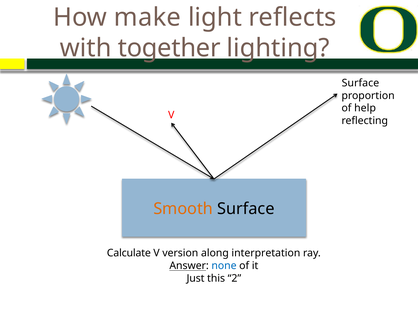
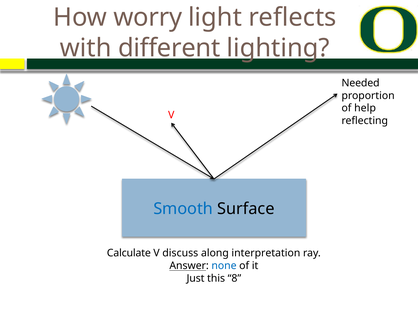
make: make -> worry (148, 17)
together: together -> different (169, 48)
Surface: Surface -> Needed (361, 83)
Smooth colour: orange -> blue (183, 208)
version: version -> discuss (180, 253)
2: 2 -> 8 (234, 278)
